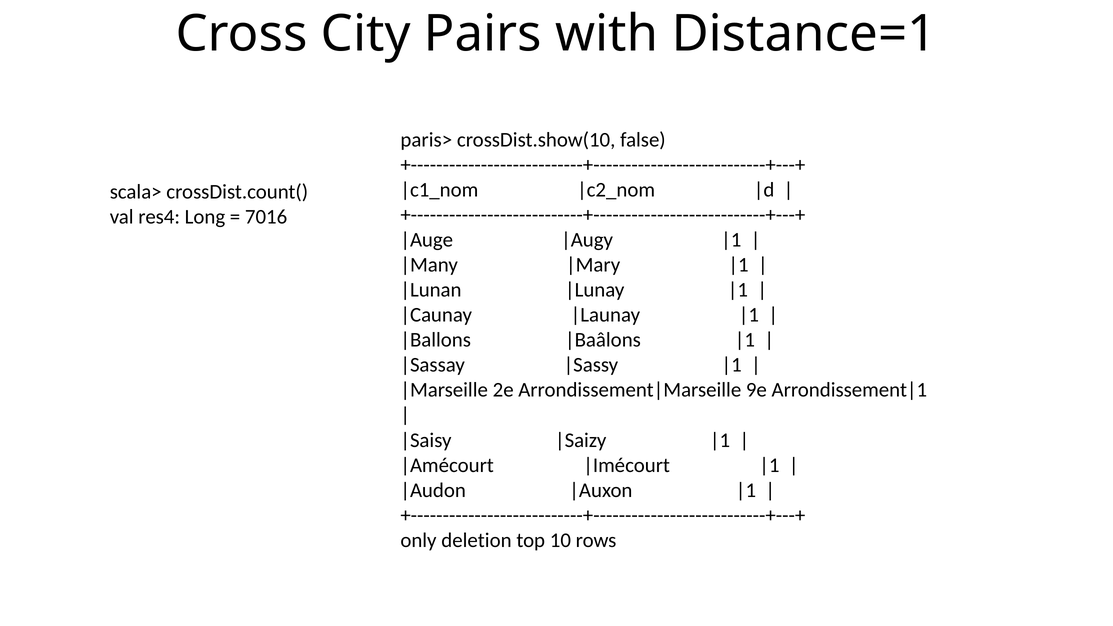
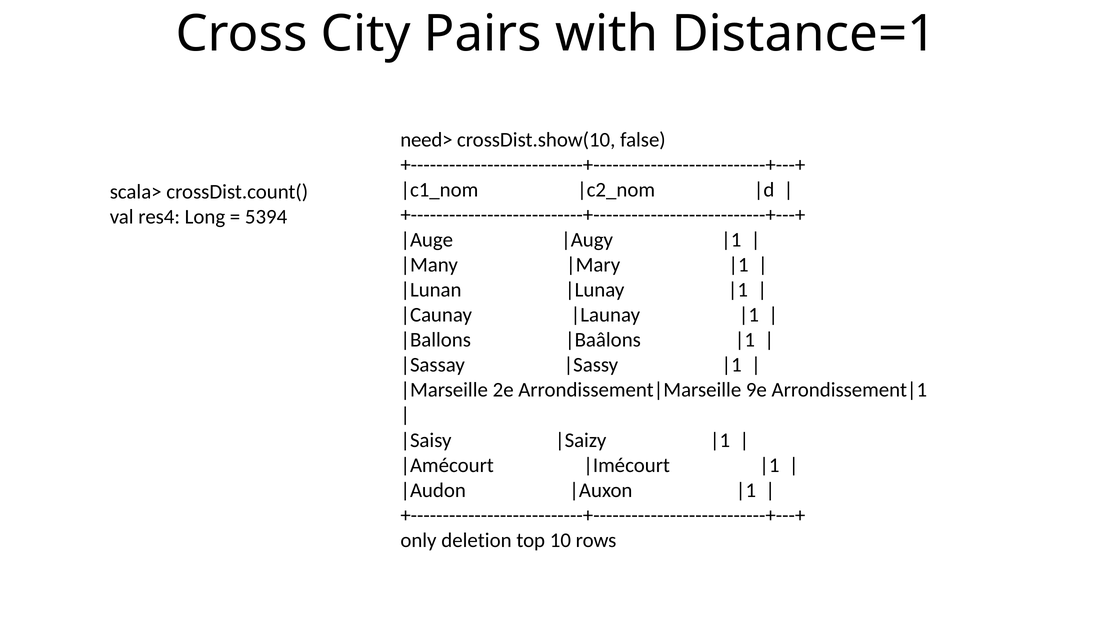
paris>: paris> -> need> (426, 140)
7016: 7016 -> 5394 (266, 217)
